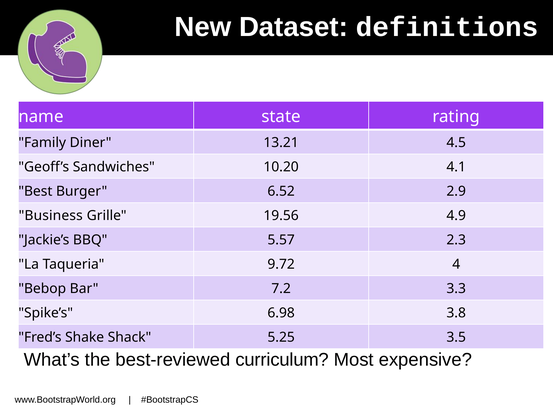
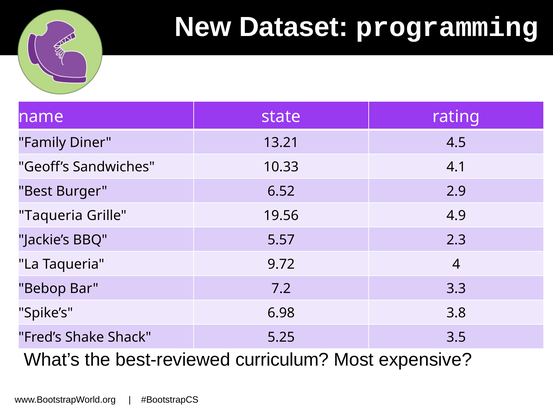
definitions: definitions -> programming (447, 27)
10.20: 10.20 -> 10.33 (281, 167)
Business: Business -> Taqueria (51, 216)
